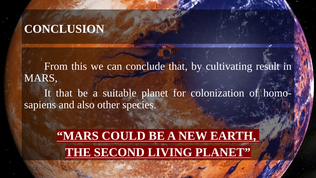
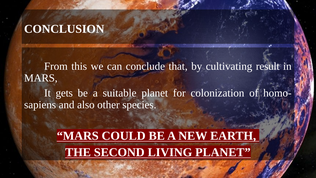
It that: that -> gets (64, 93)
